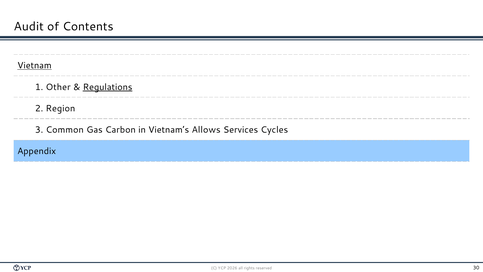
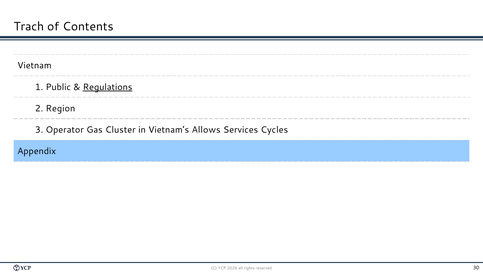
Audit: Audit -> Trach (29, 27)
Vietnam underline: present -> none (34, 66)
Other: Other -> Public (58, 87)
Common: Common -> Operator (65, 130)
Carbon: Carbon -> Cluster (120, 130)
